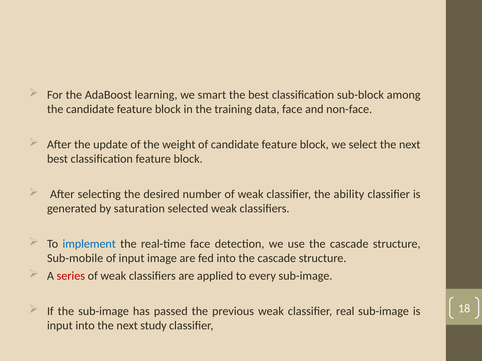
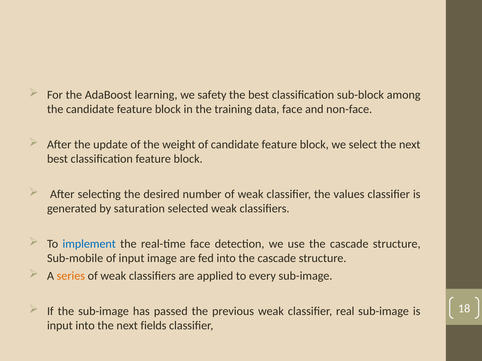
smart: smart -> safety (212, 95)
ability: ability -> values (349, 194)
series colour: red -> orange (71, 276)
study: study -> fields (153, 326)
